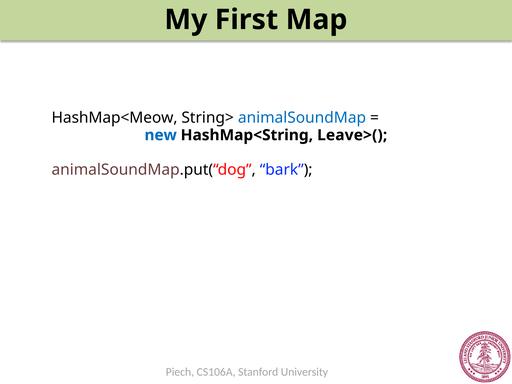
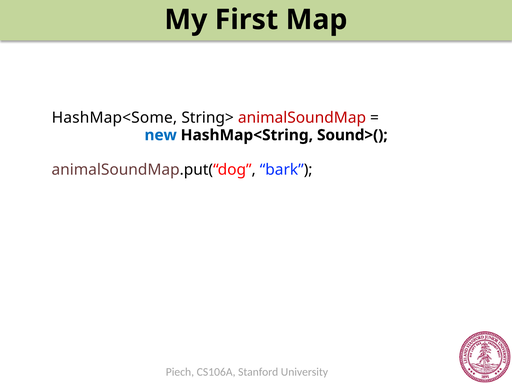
HashMap<Meow: HashMap<Meow -> HashMap<Some (114, 118)
animalSoundMap colour: blue -> red (302, 118)
Leave>(: Leave>( -> Sound>( (352, 135)
